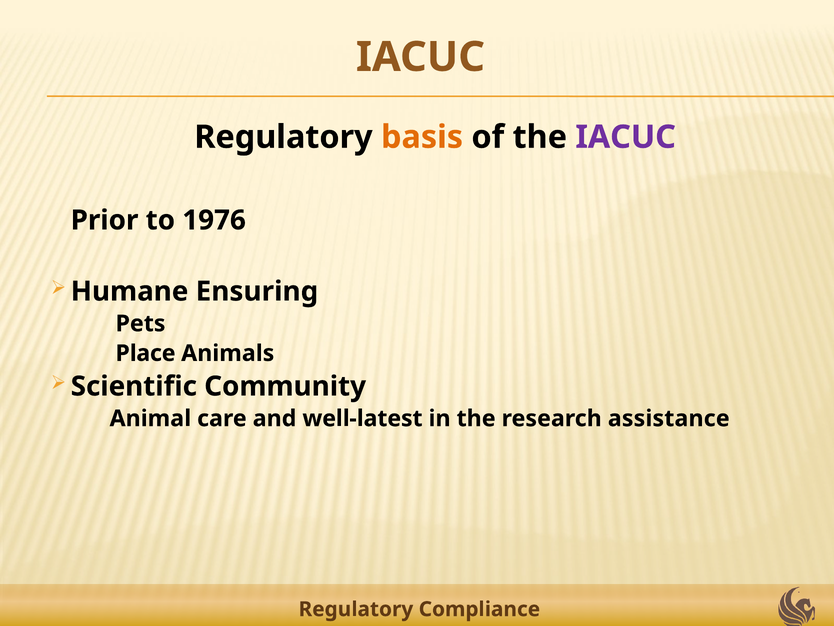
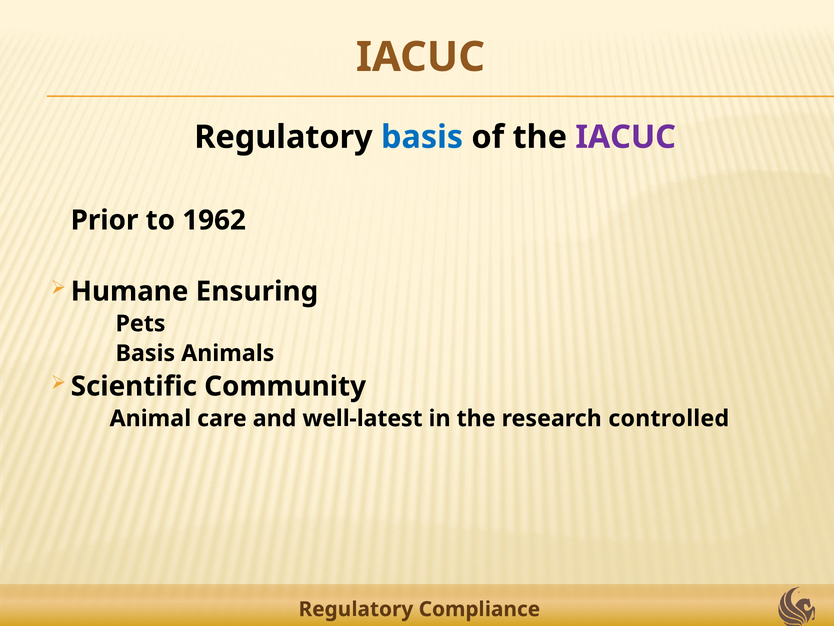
basis colour: orange -> blue (422, 137)
1976: 1976 -> 1962 (214, 220)
Place: Place -> Basis (145, 353)
assistance: assistance -> controlled (669, 418)
